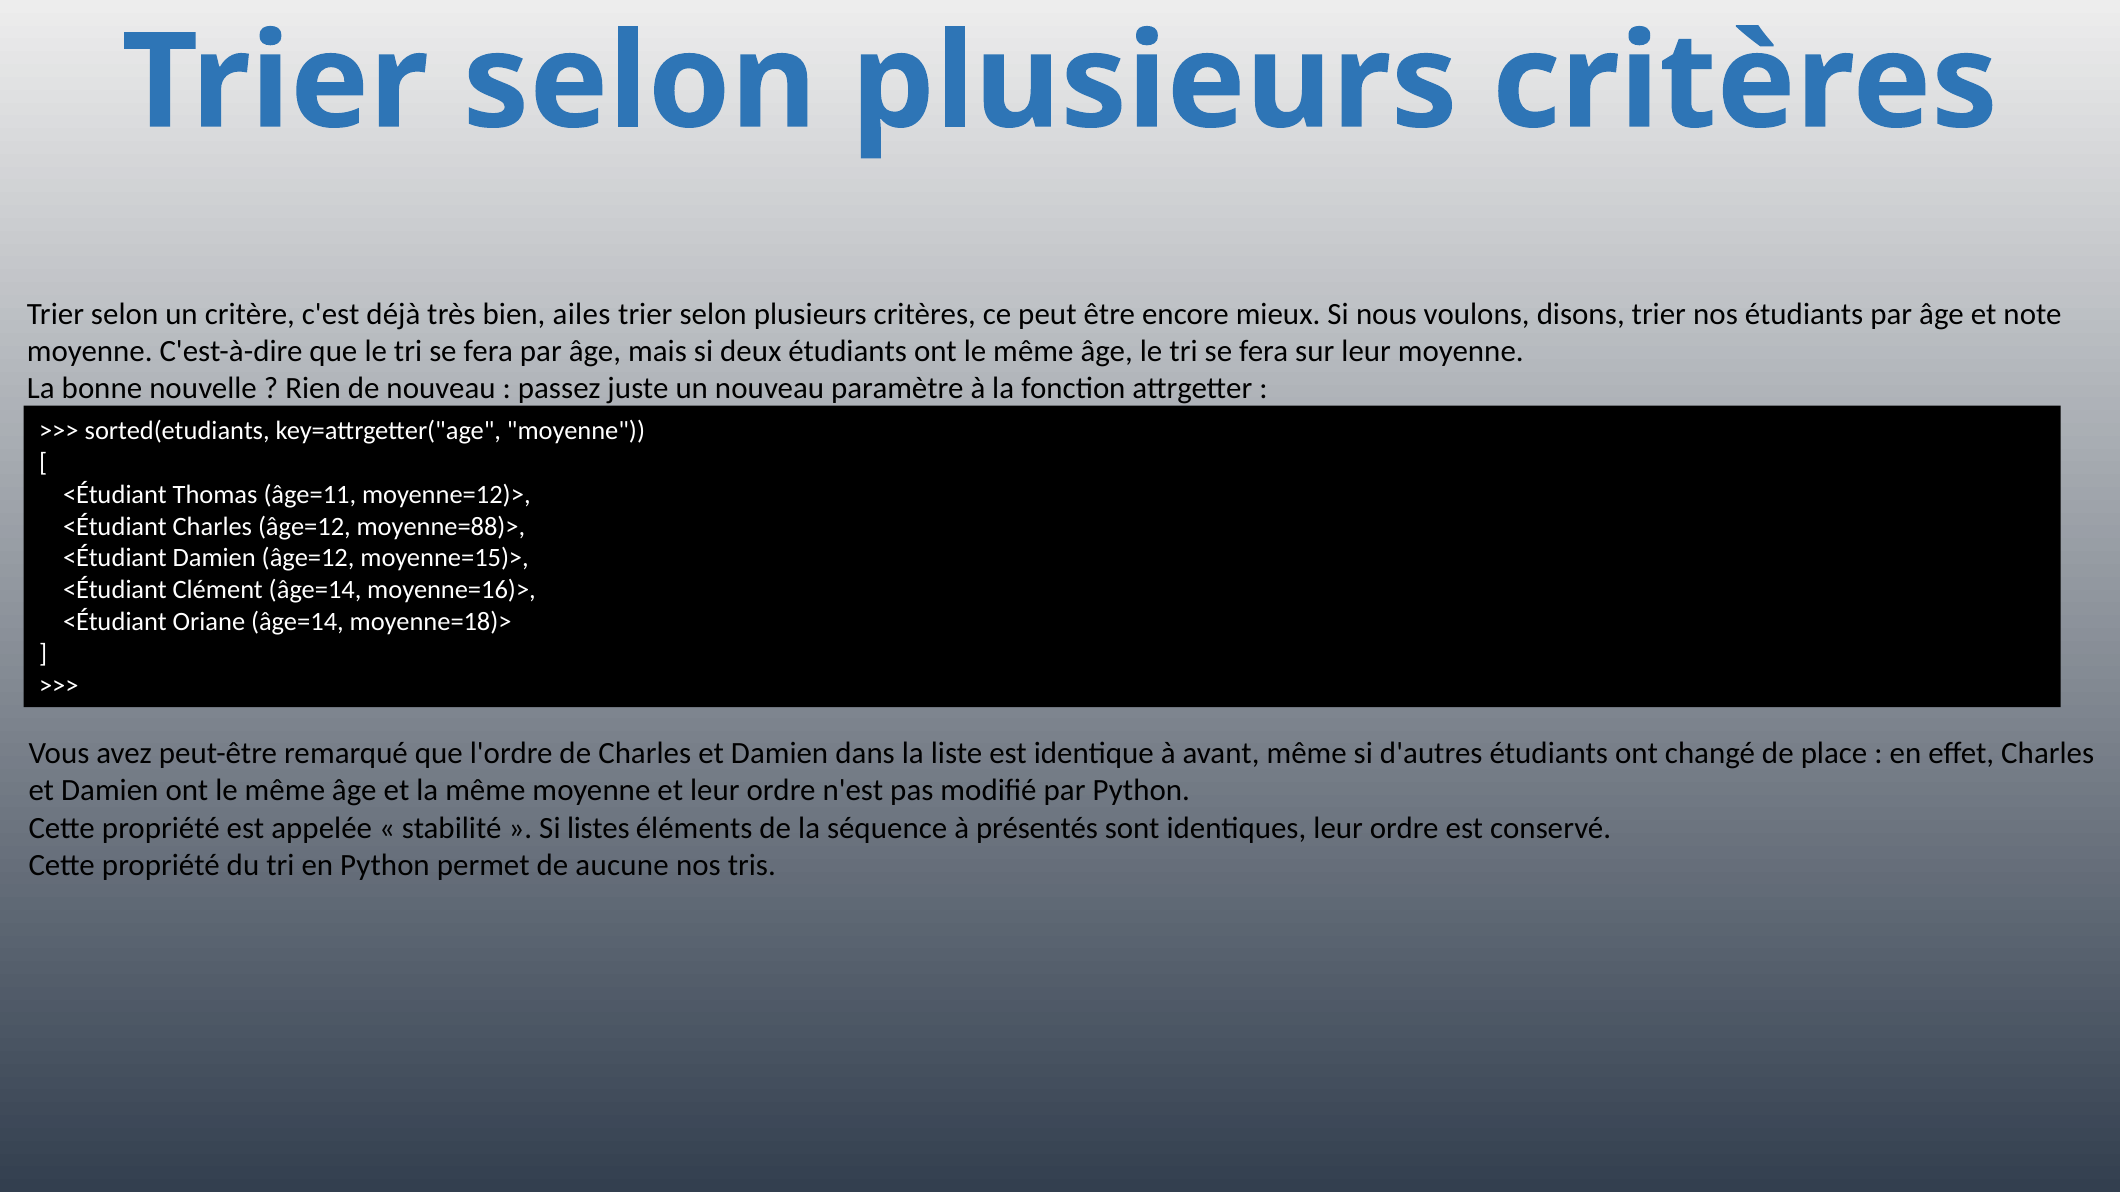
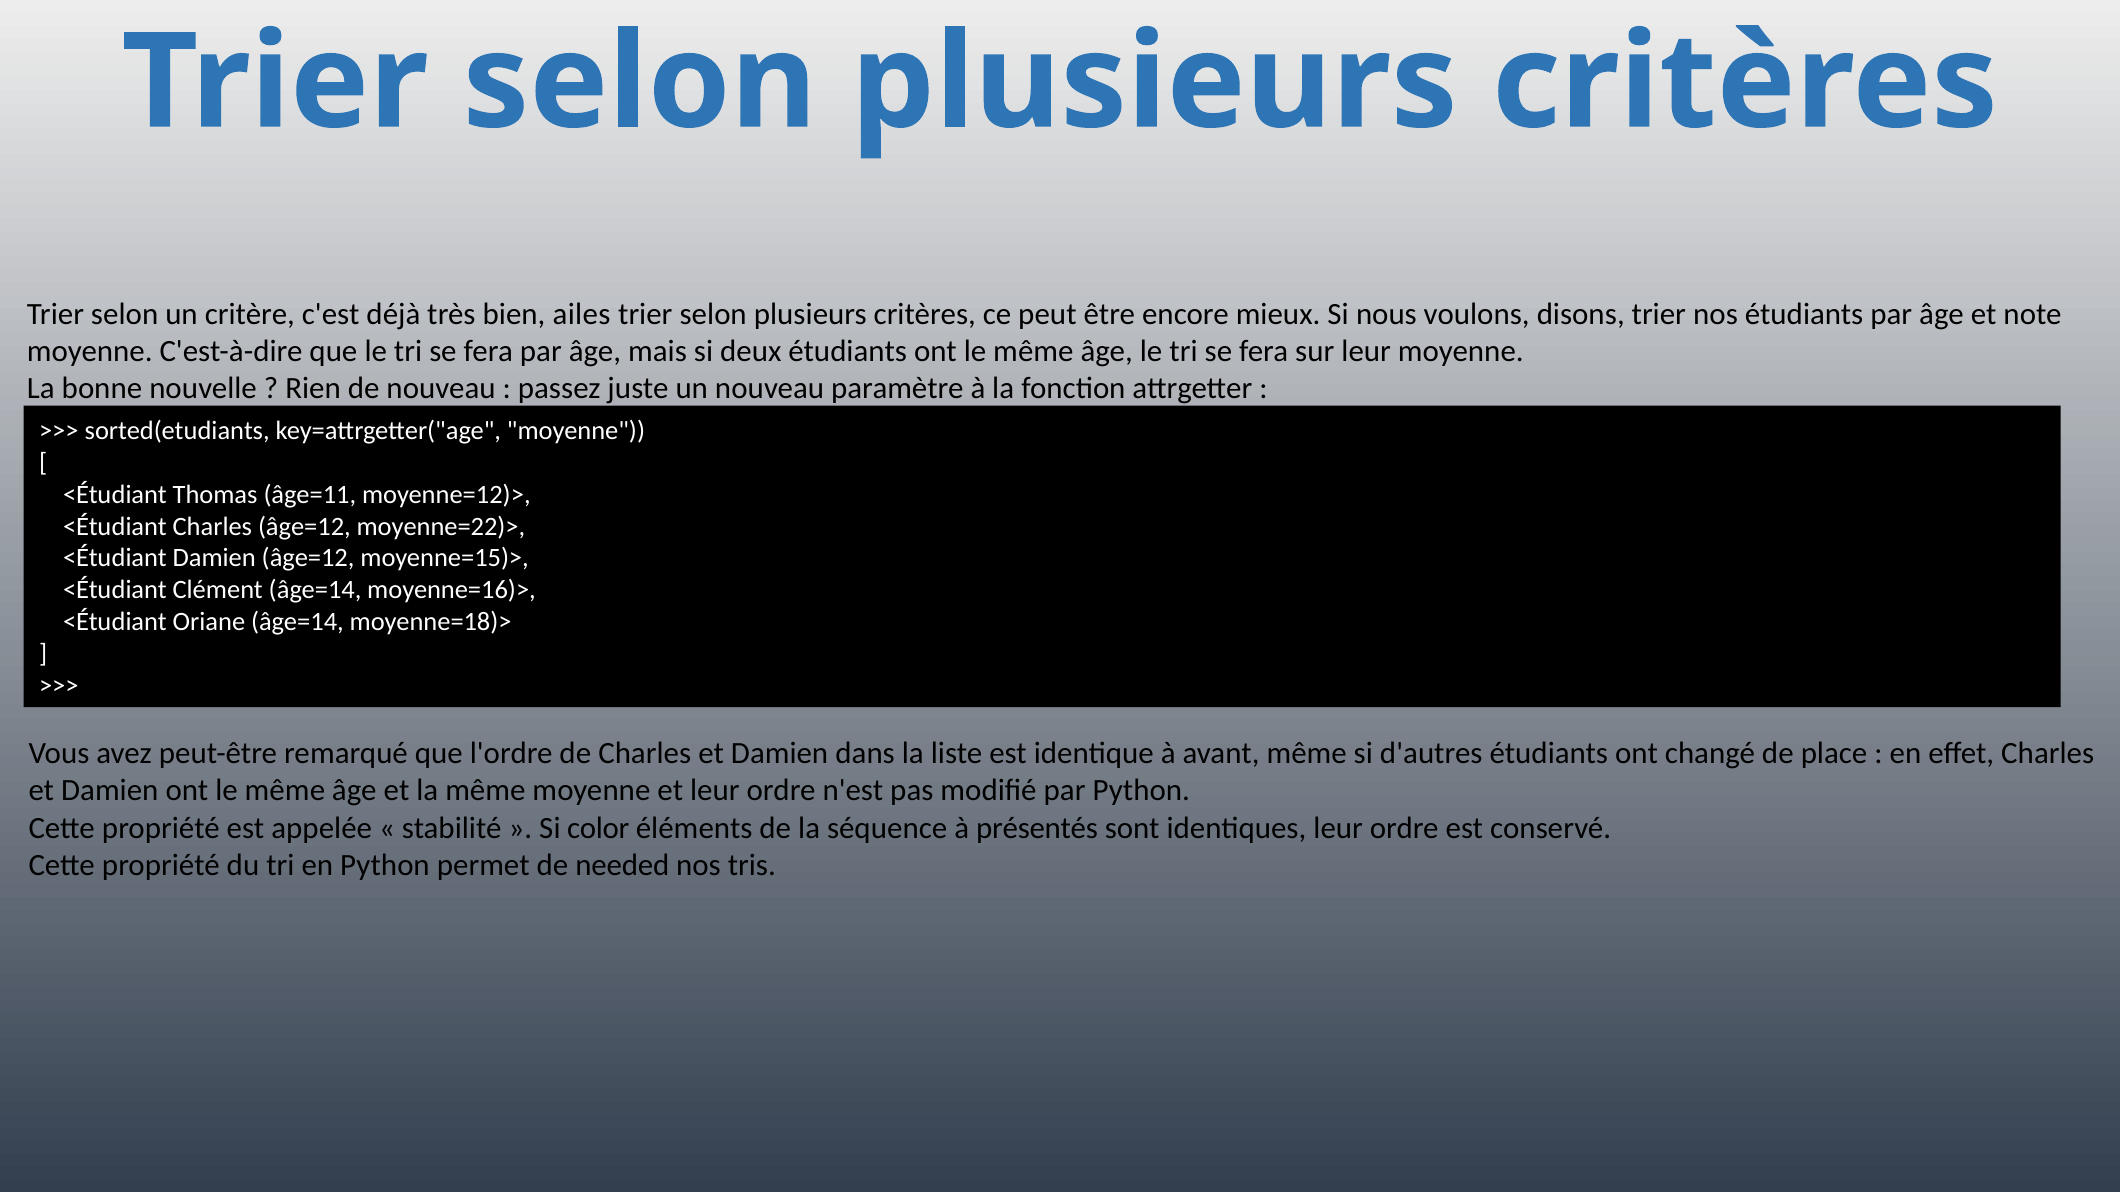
moyenne=88)>: moyenne=88)> -> moyenne=22)> (441, 527)
listes: listes -> color (598, 828)
aucune: aucune -> needed (622, 865)
